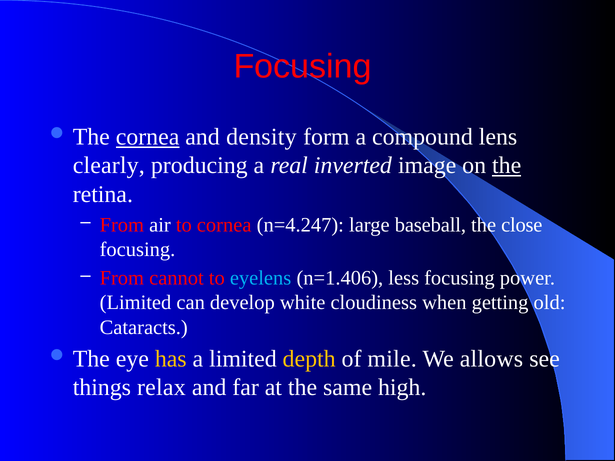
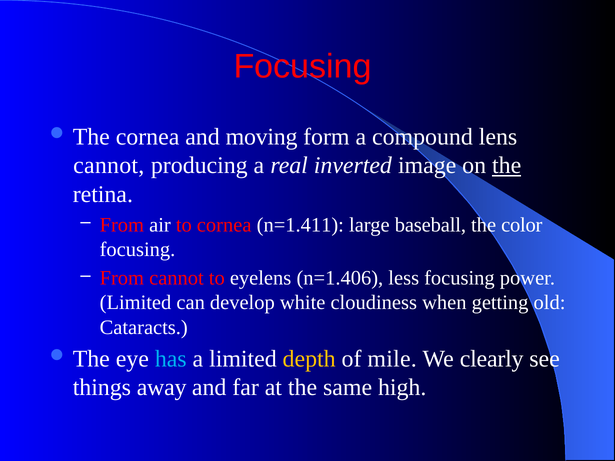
cornea underline: present -> none (148, 137)
density: density -> moving (262, 137)
clearly: clearly -> cannot (109, 166)
n=4.247: n=4.247 -> n=1.411 (300, 225)
close: close -> color (522, 225)
eyelens colour: light blue -> white (261, 278)
has colour: yellow -> light blue (171, 359)
allows: allows -> clearly (492, 359)
relax: relax -> away (162, 388)
